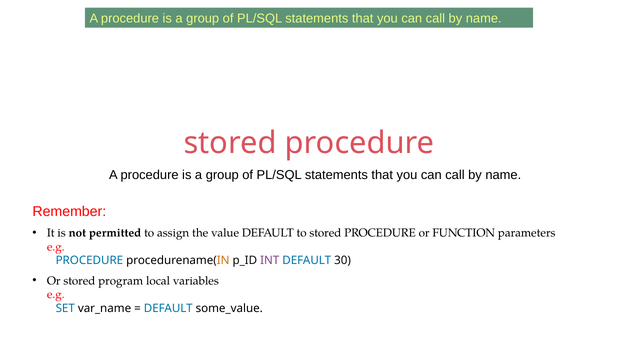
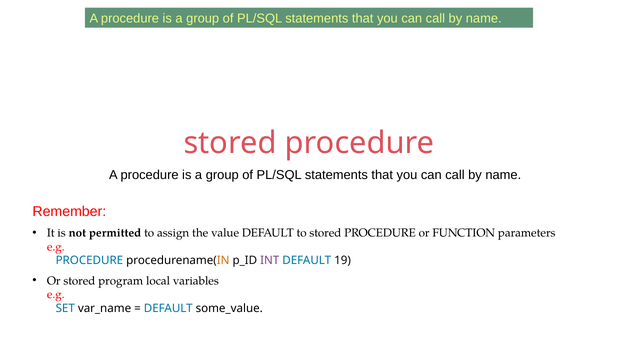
30: 30 -> 19 (343, 260)
